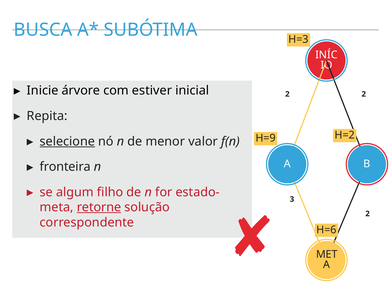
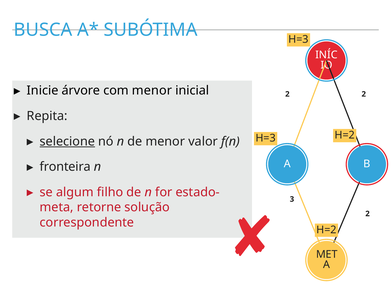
com estiver: estiver -> menor (152, 91)
H=9: H=9 -> H=3 (266, 138)
retorne underline: present -> none (99, 207)
H=6: H=6 -> H=2 (326, 230)
